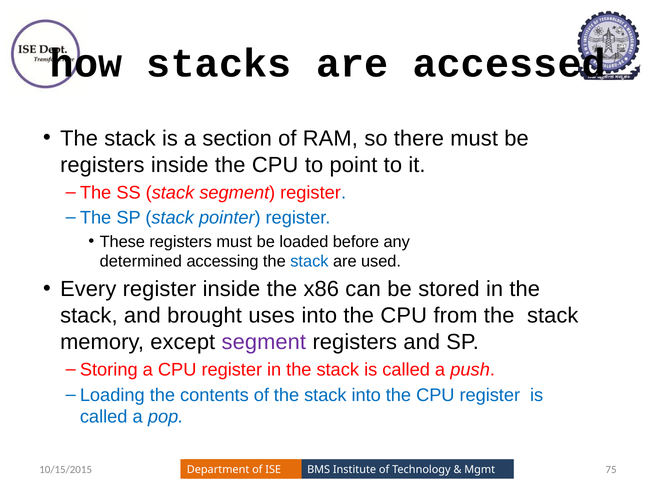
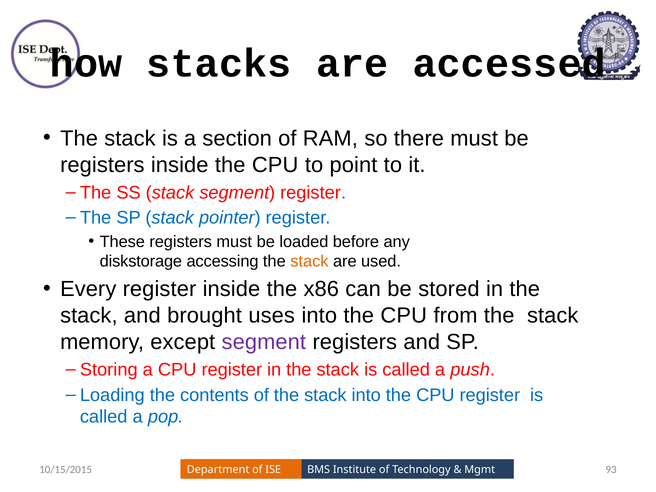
determined: determined -> diskstorage (141, 261)
stack colour: blue -> orange (309, 261)
75: 75 -> 93 (611, 470)
